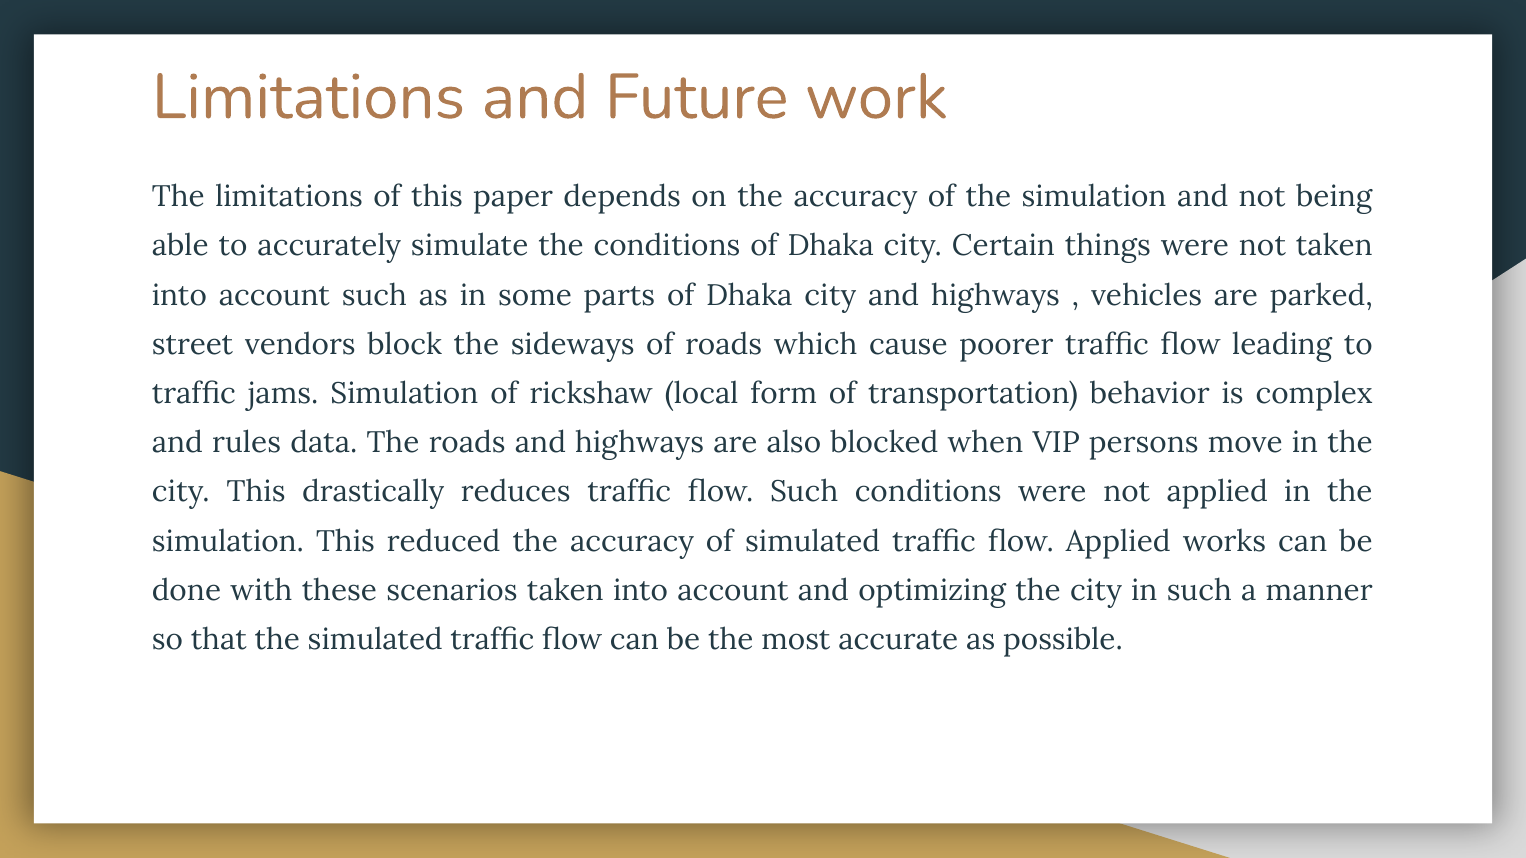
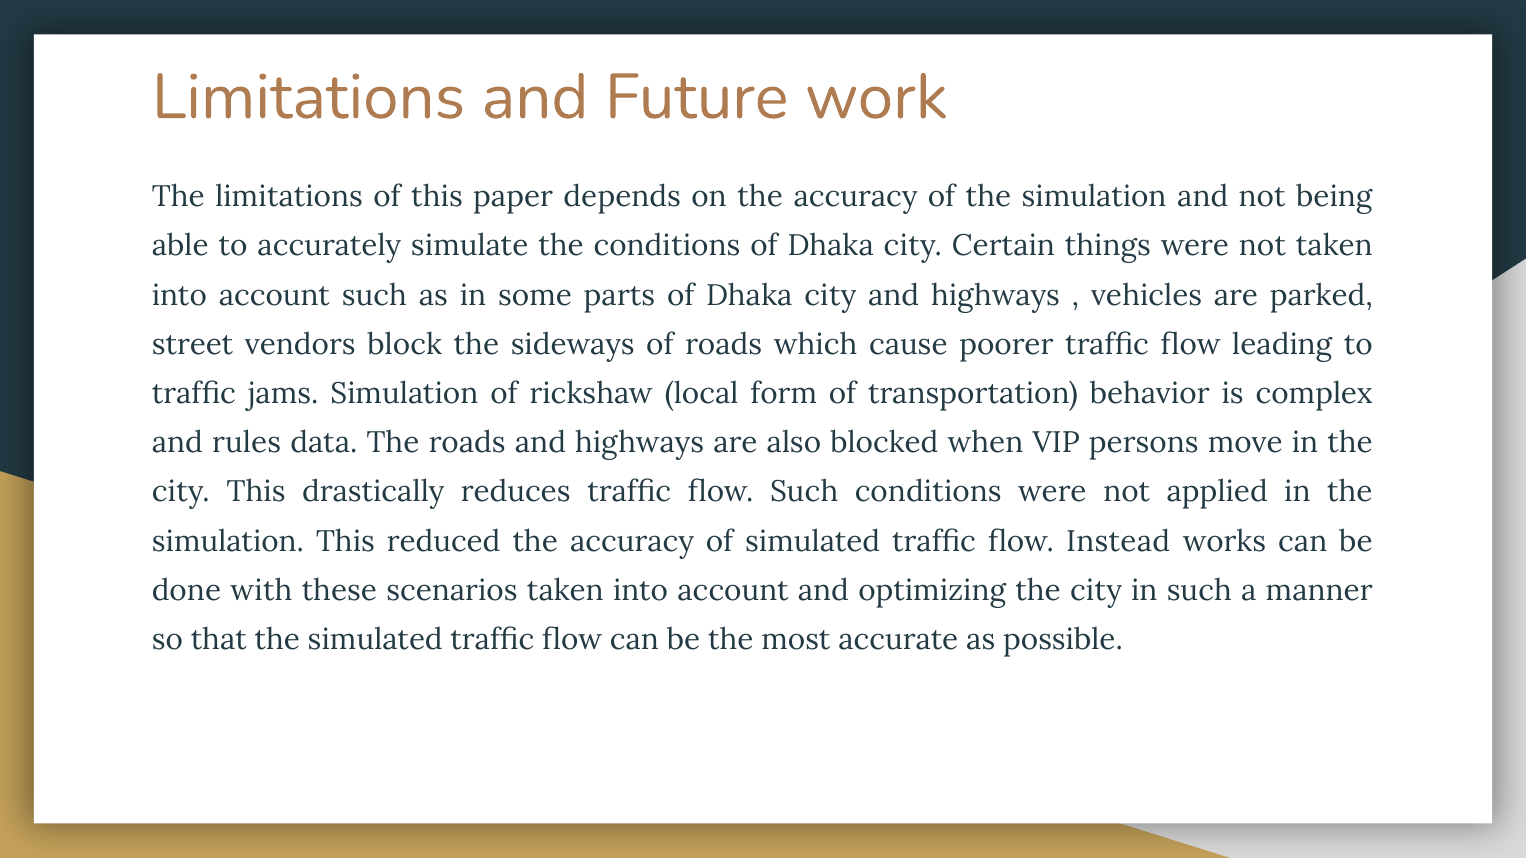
flow Applied: Applied -> Instead (1118, 542)
